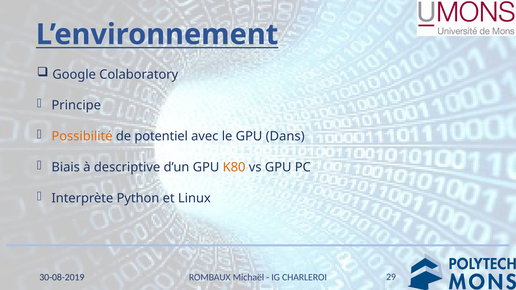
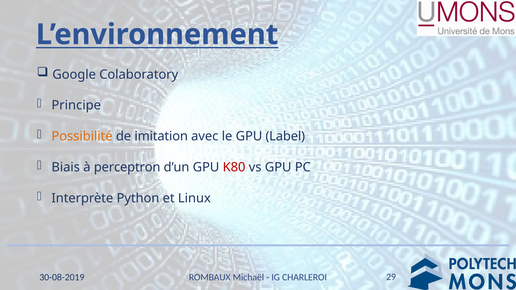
potentiel: potentiel -> imitation (161, 136)
Dans: Dans -> Label (285, 136)
descriptive: descriptive -> perceptron (127, 167)
K80 colour: orange -> red (234, 167)
